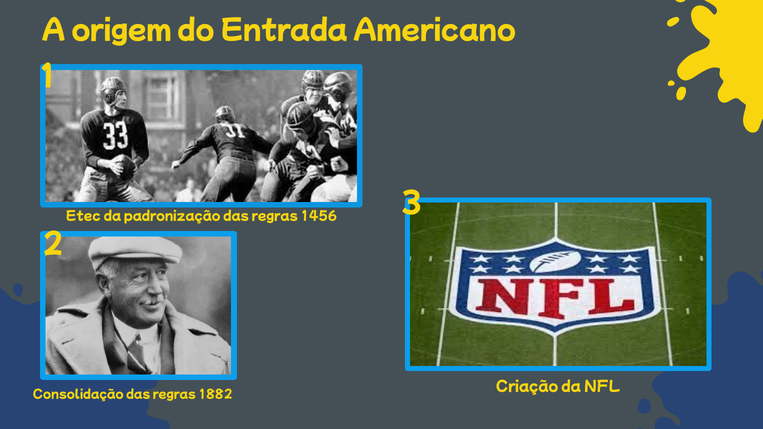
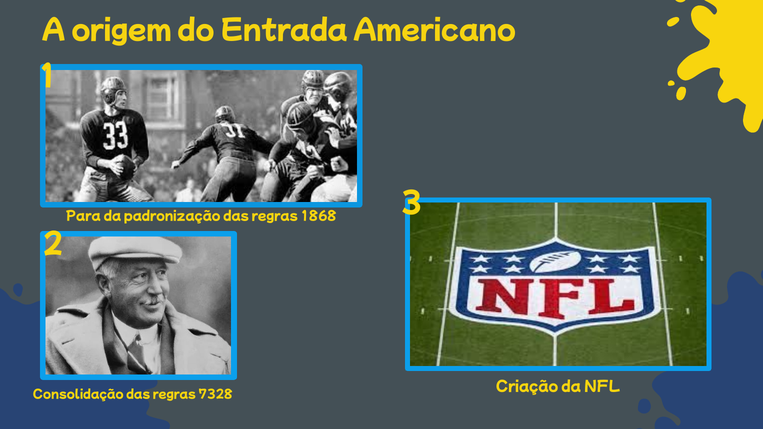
Etec: Etec -> Para (83, 216)
1456: 1456 -> 1868 (319, 216)
1882: 1882 -> 7328 (216, 395)
